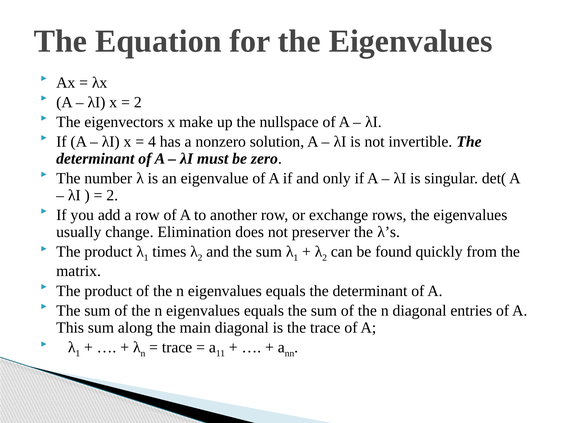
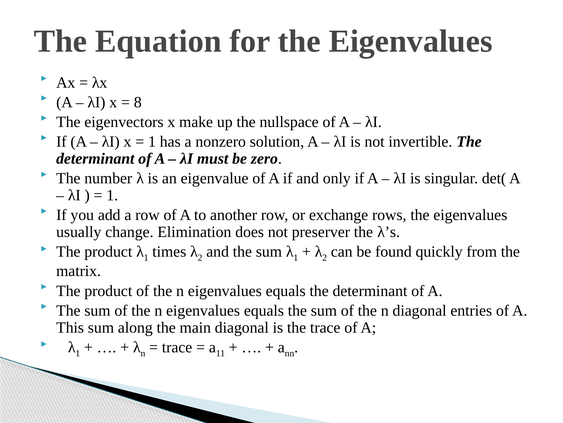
2: 2 -> 8 (138, 102)
4: 4 -> 1 (152, 142)
2: 2 -> 1 (112, 195)
